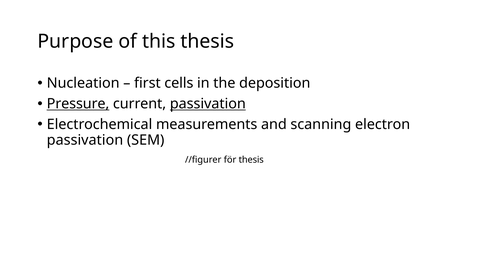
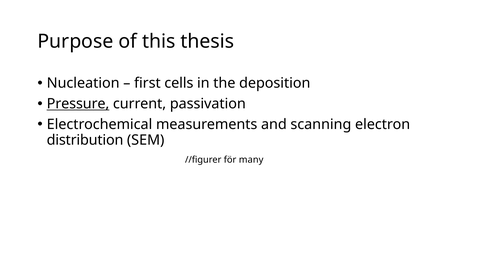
passivation underline: present -> none (208, 104)
passivation: passivation -> distribution (85, 140)
för thesis: thesis -> many (251, 160)
